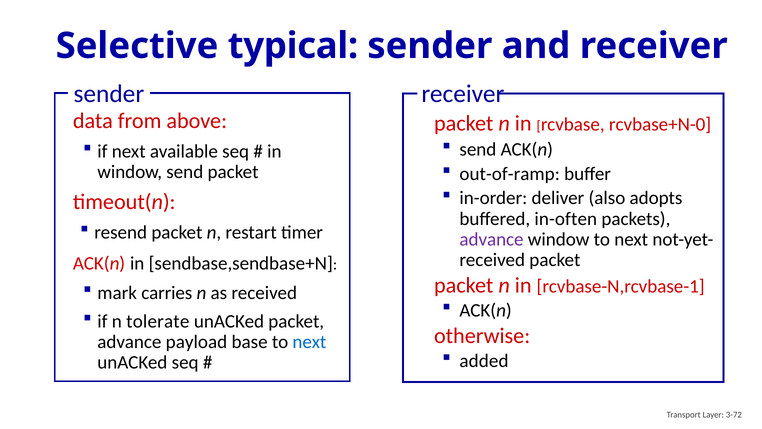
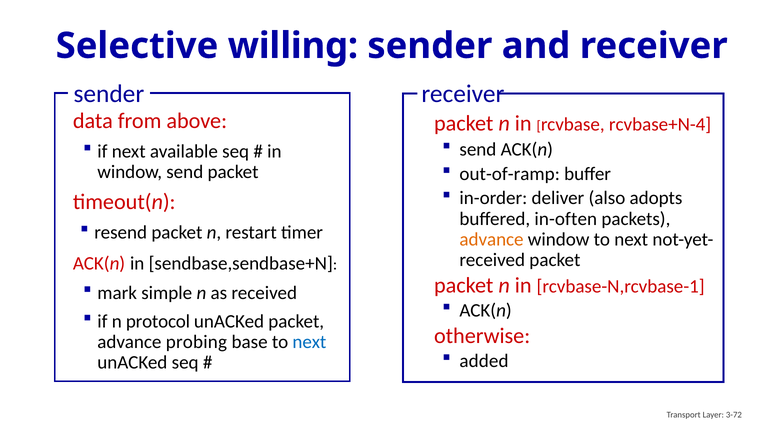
typical: typical -> willing (293, 46)
rcvbase+N-0: rcvbase+N-0 -> rcvbase+N-4 (660, 124)
advance colour: purple -> orange (492, 239)
carries: carries -> simple (167, 292)
tolerate: tolerate -> protocol (158, 321)
payload: payload -> probing (196, 342)
